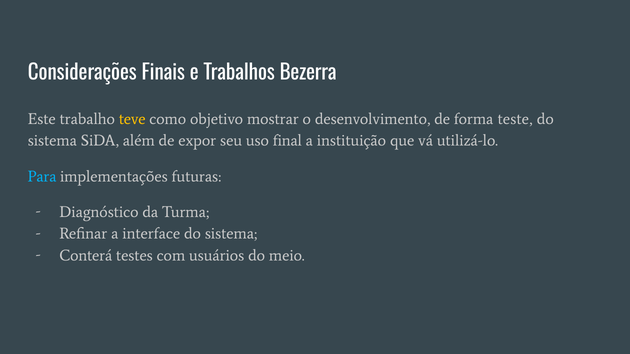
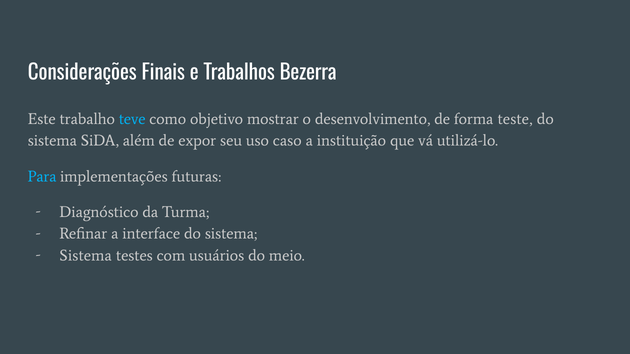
teve colour: yellow -> light blue (132, 119)
final: final -> caso (287, 141)
Conterá: Conterá -> Sistema (86, 256)
